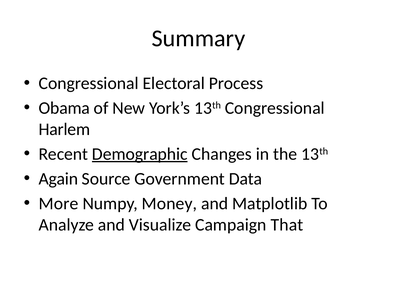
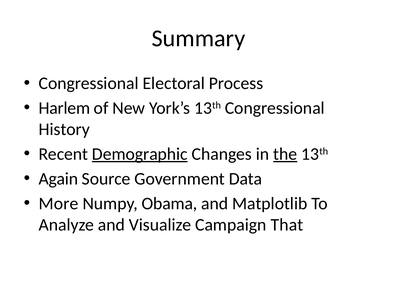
Obama: Obama -> Harlem (64, 108)
Harlem: Harlem -> History (64, 129)
the underline: none -> present (285, 154)
Money: Money -> Obama (169, 203)
